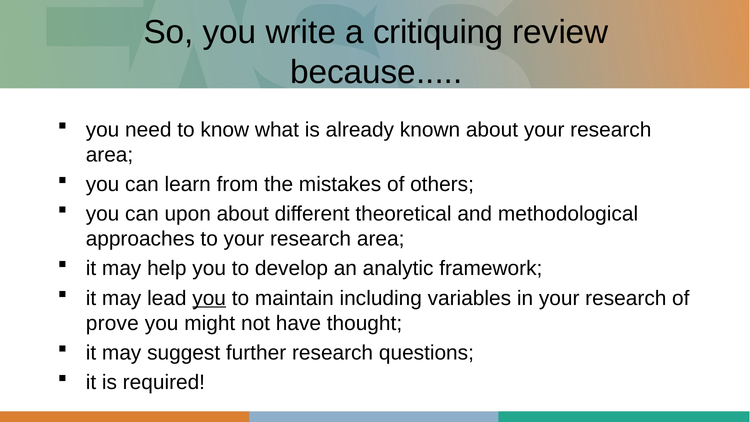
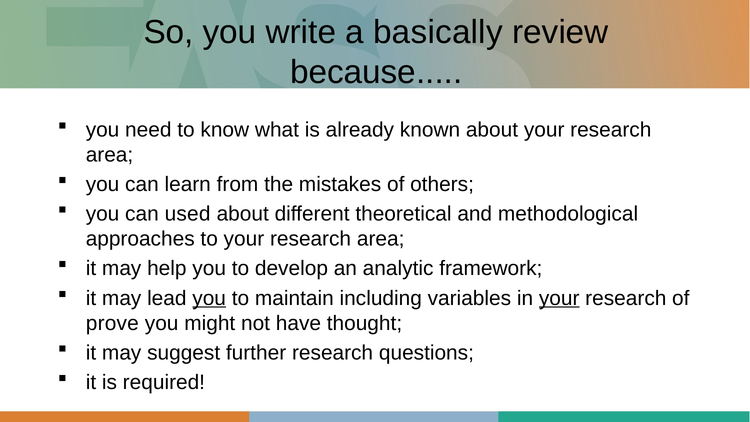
critiquing: critiquing -> basically (438, 32)
upon: upon -> used (188, 214)
your underline: none -> present (559, 298)
